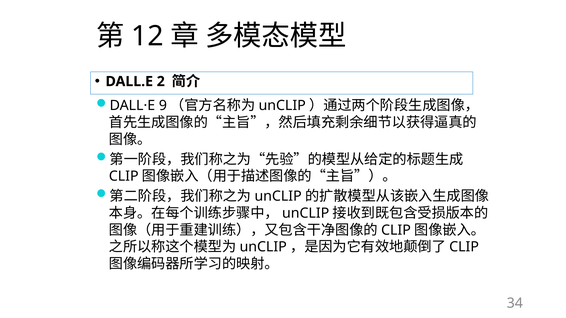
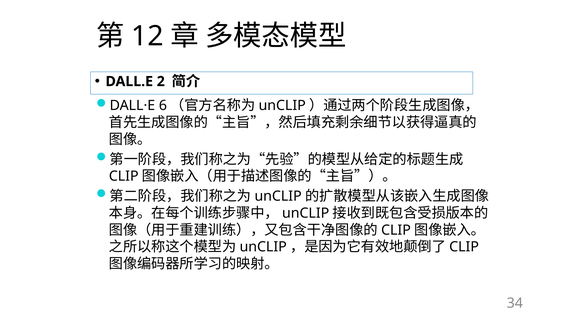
9: 9 -> 6 (163, 106)
